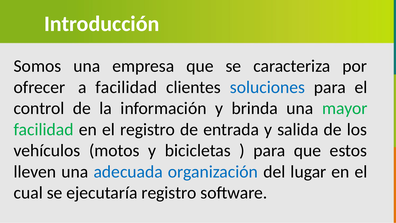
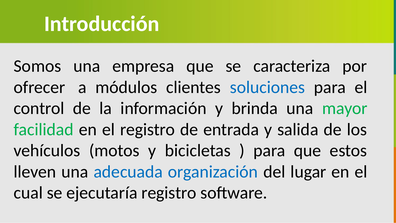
a facilidad: facilidad -> módulos (126, 87)
